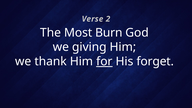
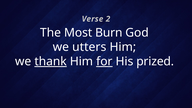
giving: giving -> utters (89, 47)
thank underline: none -> present (51, 61)
forget: forget -> prized (155, 61)
